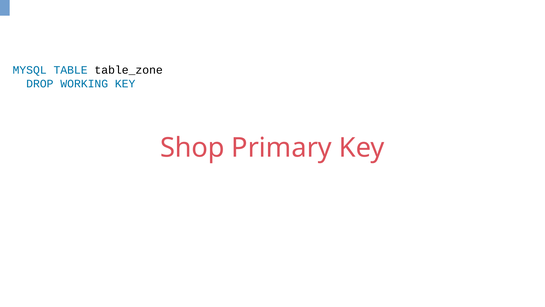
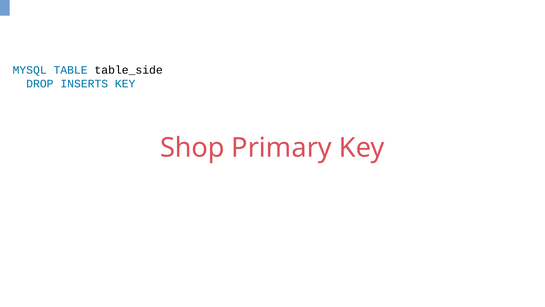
table_zone: table_zone -> table_side (129, 70)
WORKING: WORKING -> INSERTS (84, 84)
